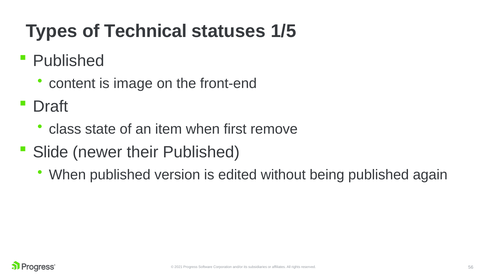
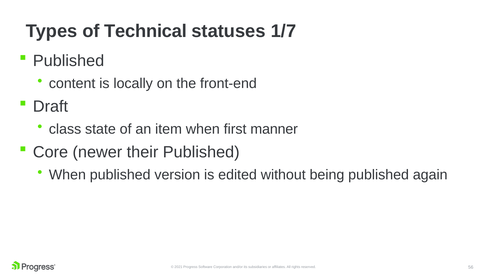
1/5: 1/5 -> 1/7 (284, 31)
image: image -> locally (133, 83)
remove: remove -> manner (274, 129)
Slide: Slide -> Core (50, 152)
